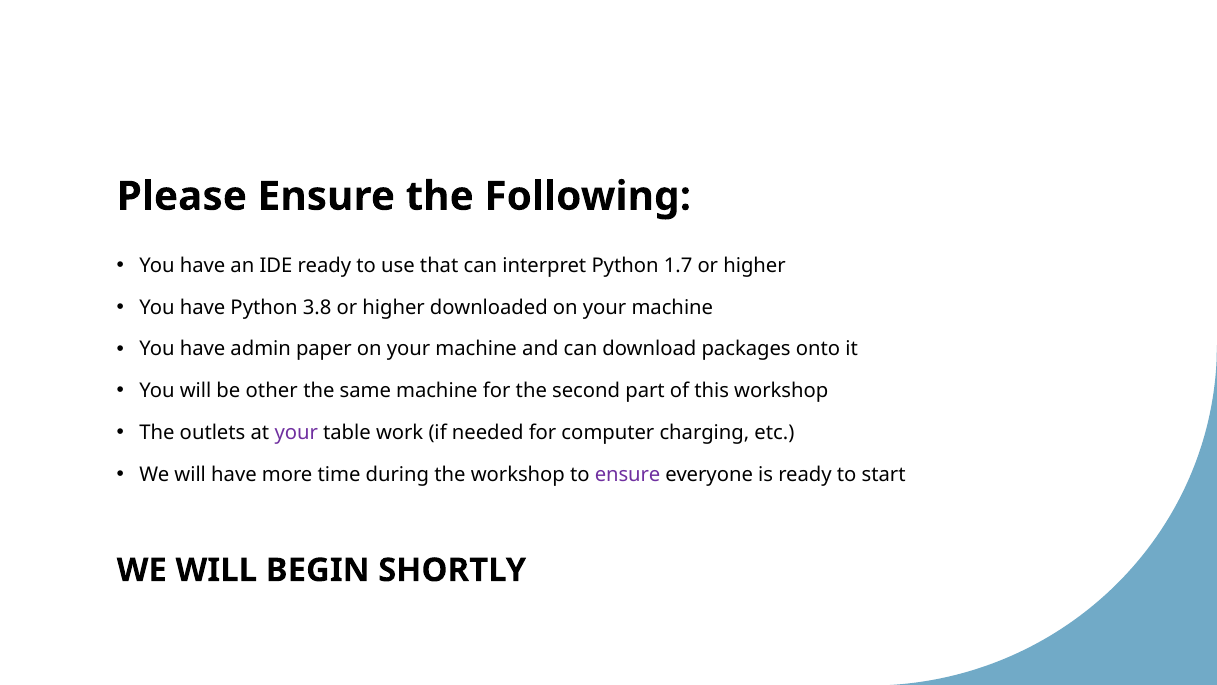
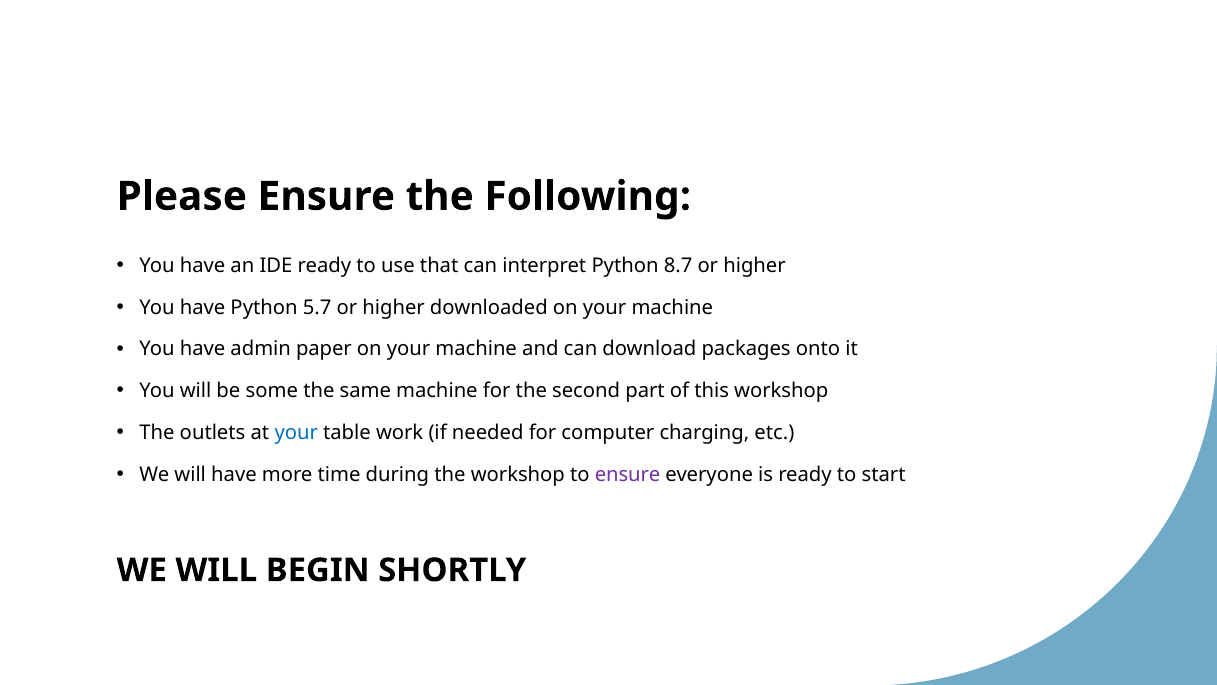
1.7: 1.7 -> 8.7 (678, 265)
3.8: 3.8 -> 5.7 (317, 307)
other: other -> some (272, 391)
your colour: purple -> blue (296, 433)
